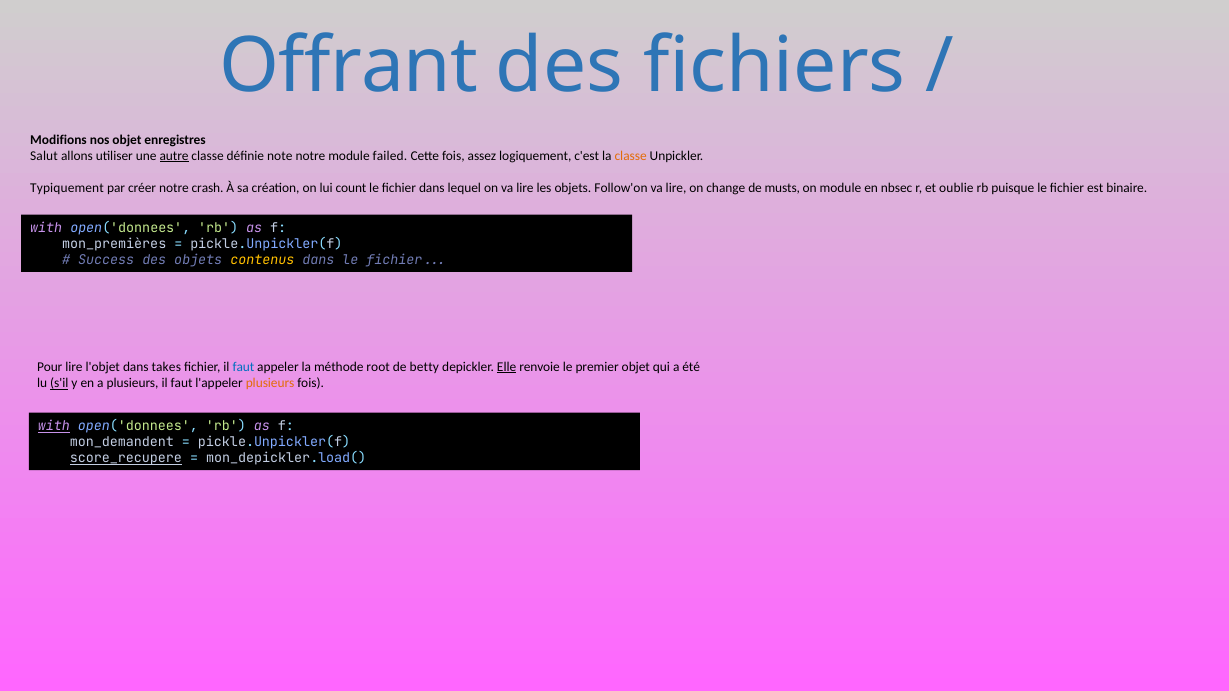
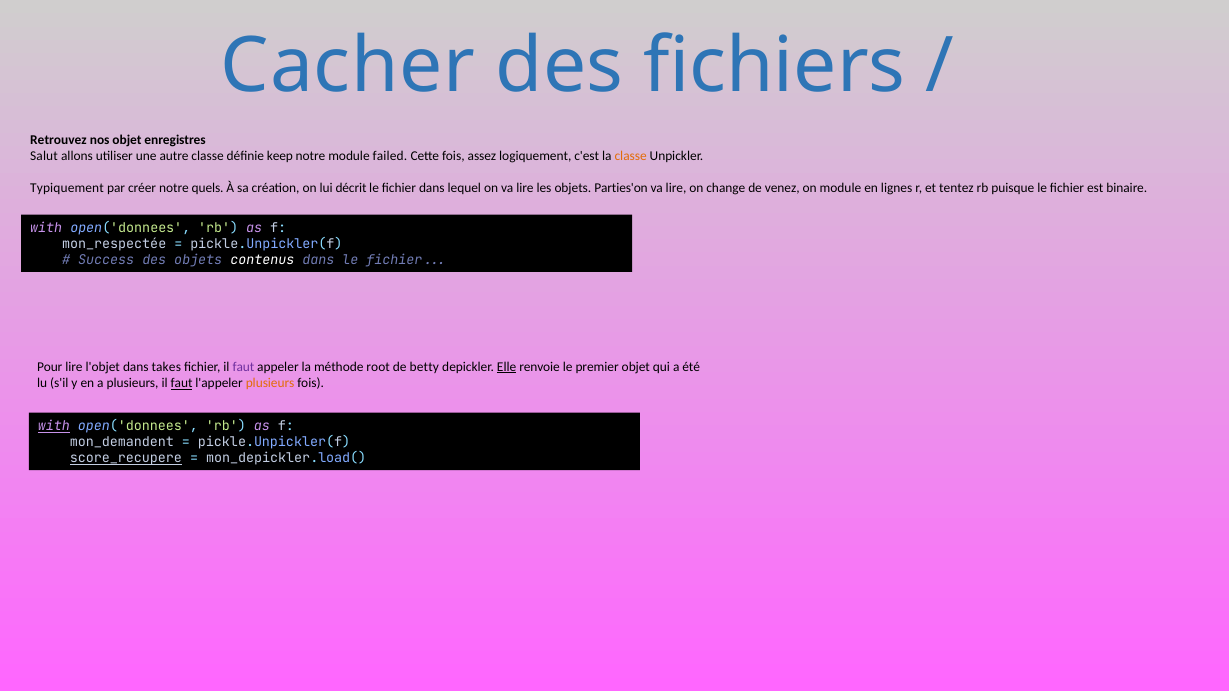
Offrant: Offrant -> Cacher (348, 66)
Modifions: Modifions -> Retrouvez (58, 140)
autre underline: present -> none (174, 156)
note: note -> keep (280, 156)
crash: crash -> quels (208, 188)
count: count -> décrit (351, 188)
Follow'on: Follow'on -> Parties'on (621, 188)
musts: musts -> venez (782, 188)
nbsec: nbsec -> lignes (897, 188)
oublie: oublie -> tentez (956, 188)
mon_premières: mon_premières -> mon_respectée (114, 244)
contenus colour: yellow -> white (262, 260)
faut colour: blue -> purple (243, 367)
s'il underline: present -> none (59, 383)
faut underline: none -> present (182, 383)
